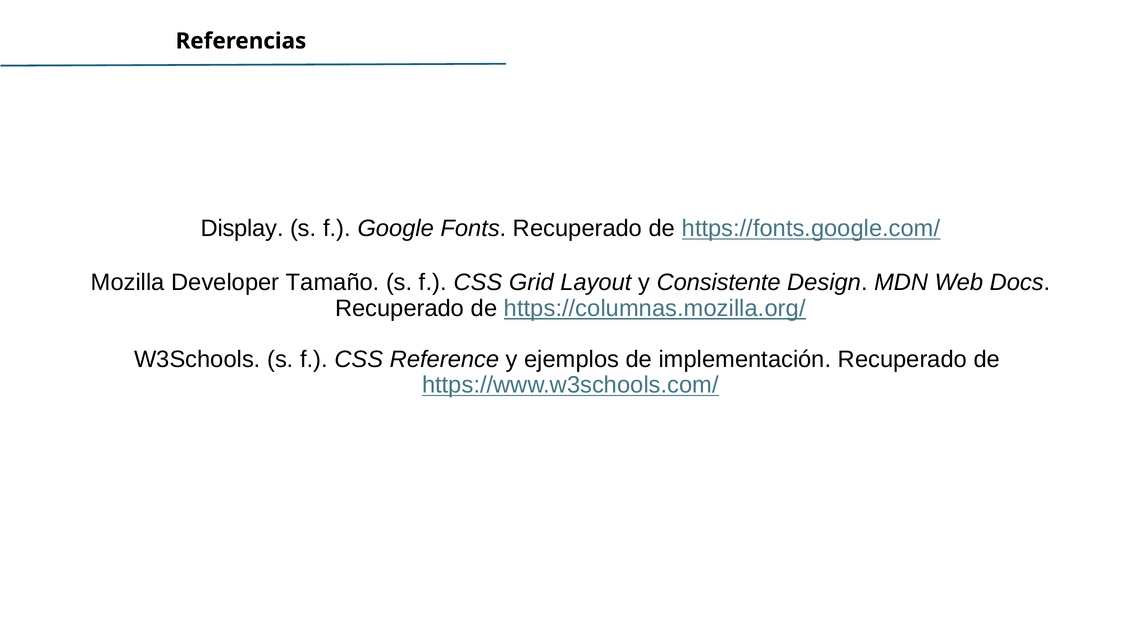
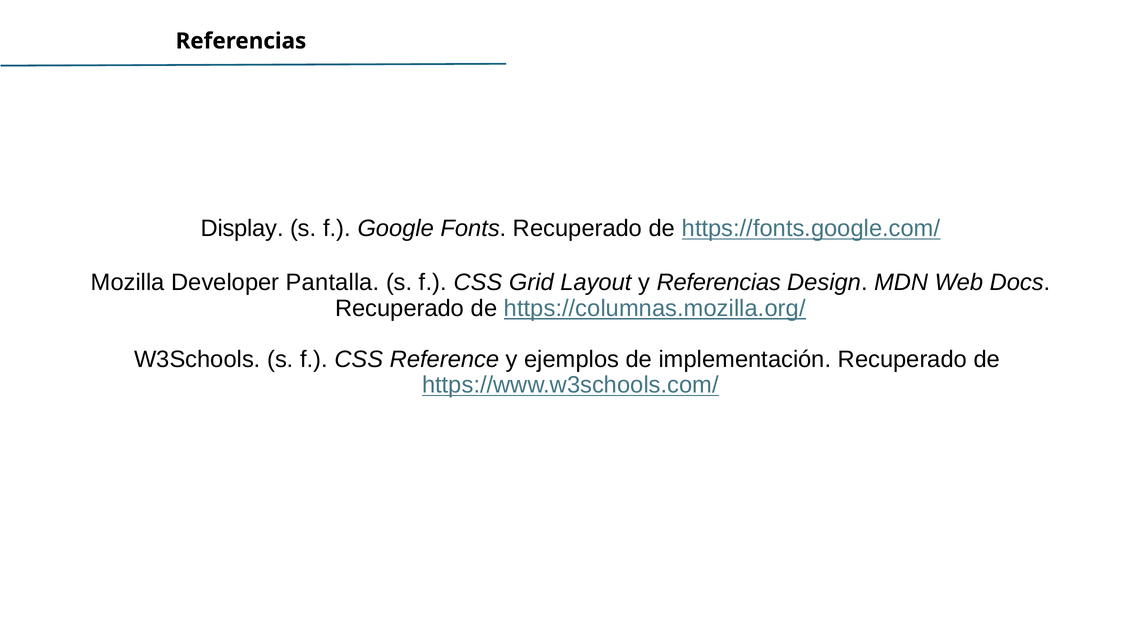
Tamaño: Tamaño -> Pantalla (333, 282)
y Consistente: Consistente -> Referencias (719, 282)
